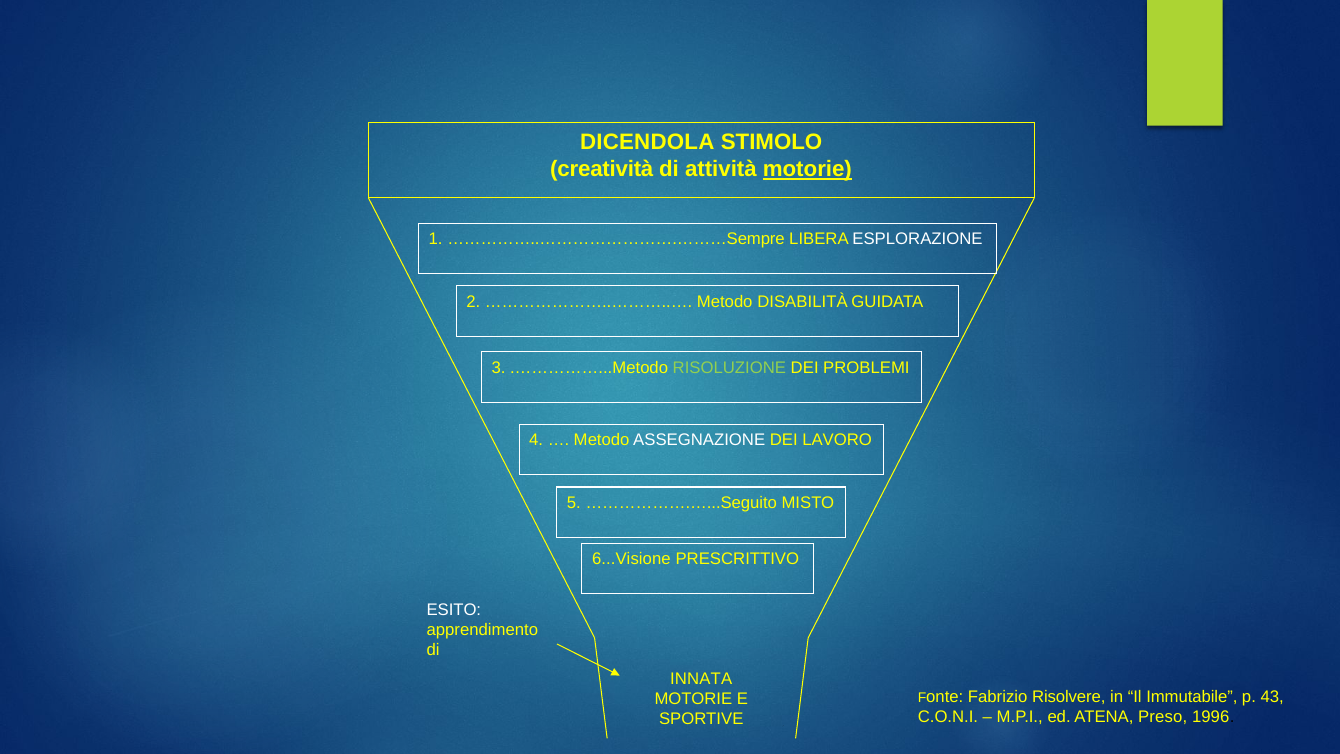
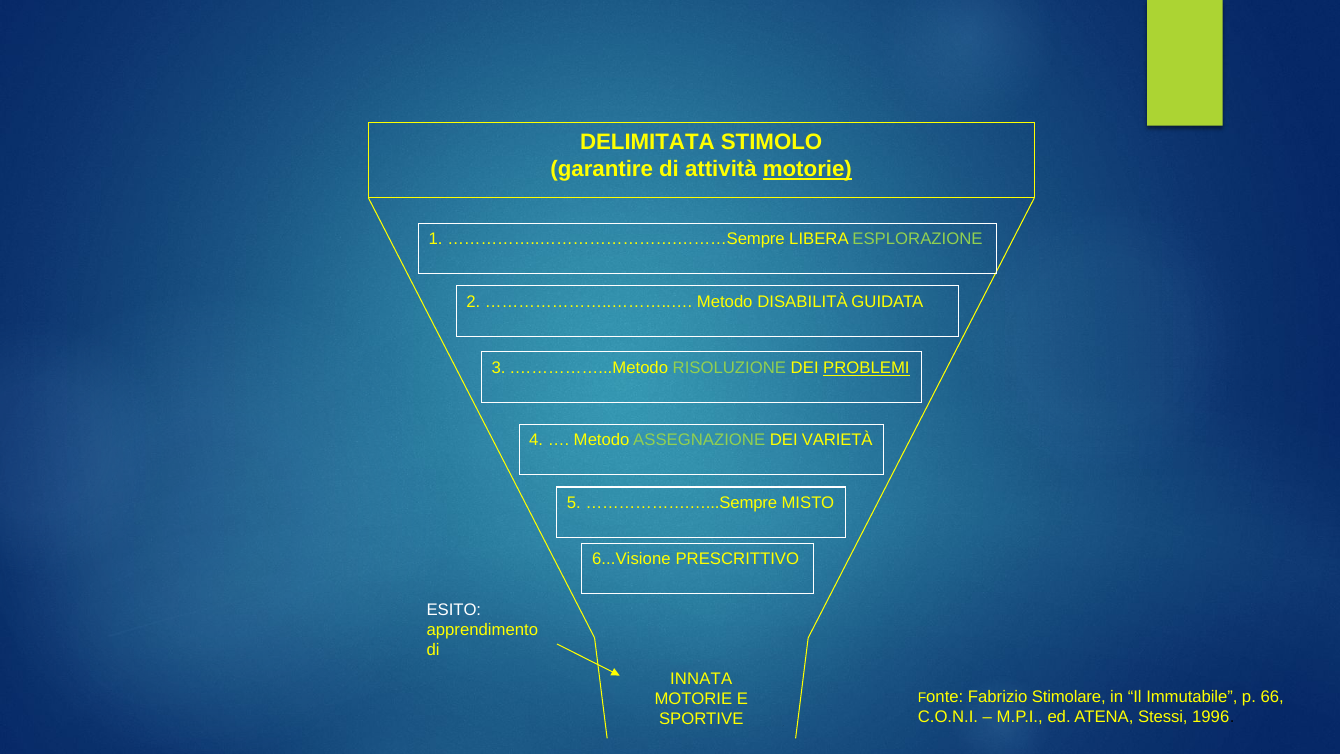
DICENDOLA: DICENDOLA -> DELIMITATA (647, 143)
creatività: creatività -> garantire (602, 169)
ESPLORAZIONE colour: white -> light green (917, 239)
PROBLEMI underline: none -> present (866, 368)
ASSEGNAZIONE colour: white -> light green (699, 440)
LAVORO: LAVORO -> VARIETÀ (837, 440)
……………….…...Seguito: ……………….…...Seguito -> ……………….…...Sempre (681, 503)
Risolvere: Risolvere -> Stimolare (1069, 697)
43: 43 -> 66 (1272, 697)
Preso: Preso -> Stessi (1163, 717)
